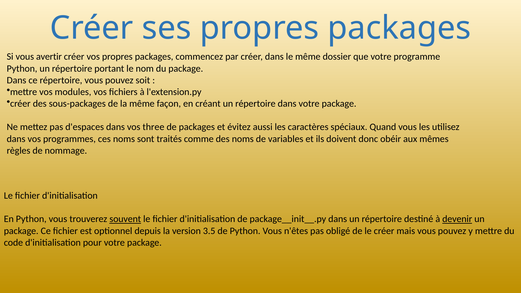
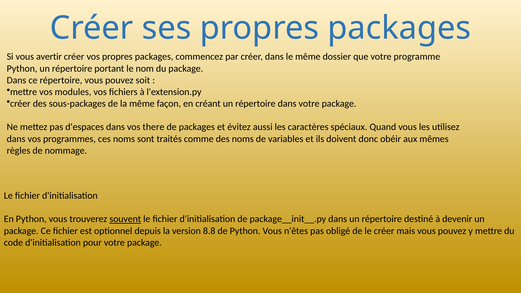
three: three -> there (153, 127)
devenir underline: present -> none (457, 219)
3.5: 3.5 -> 8.8 (209, 231)
